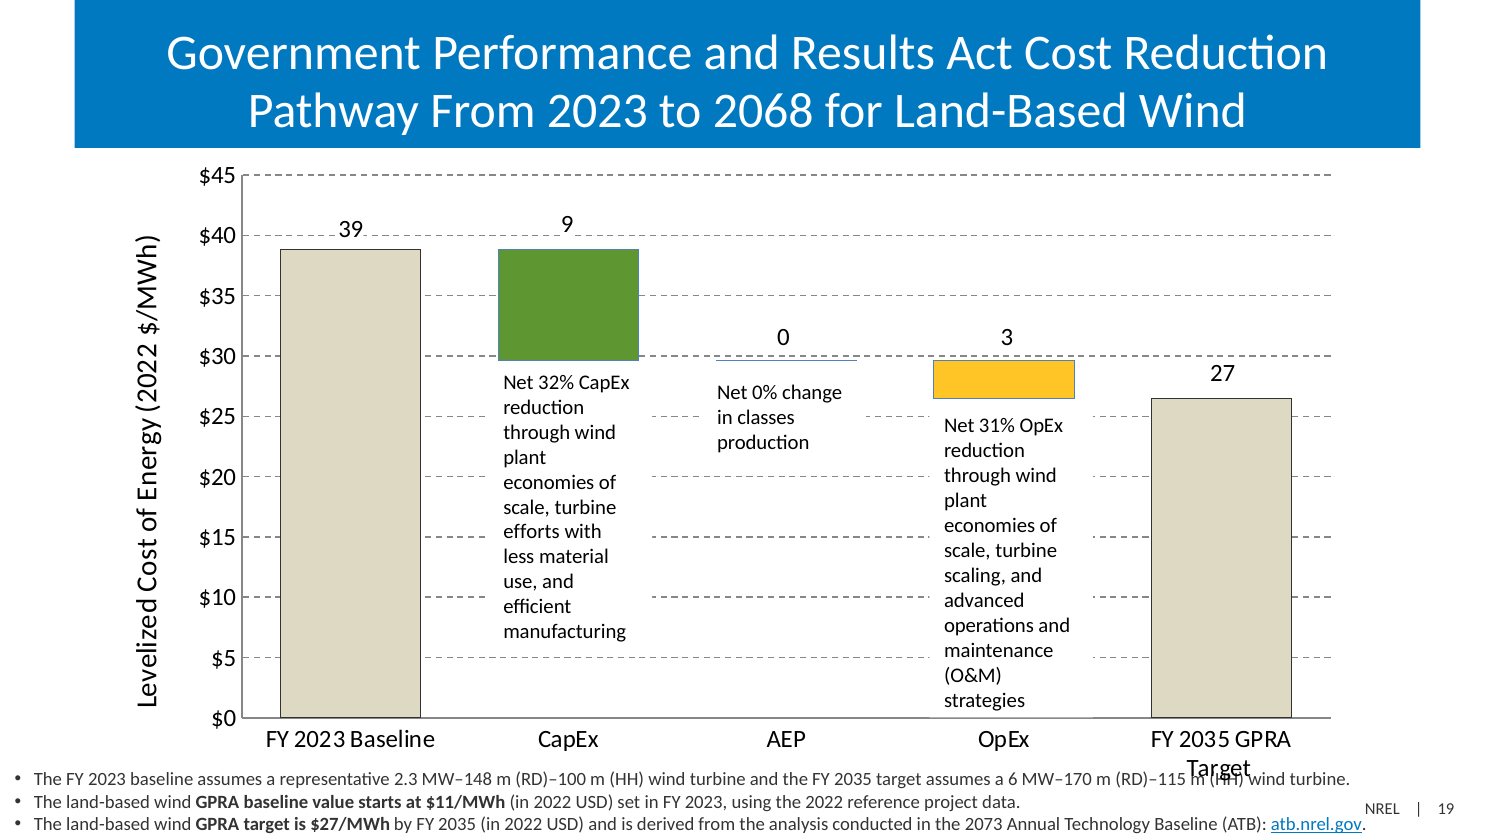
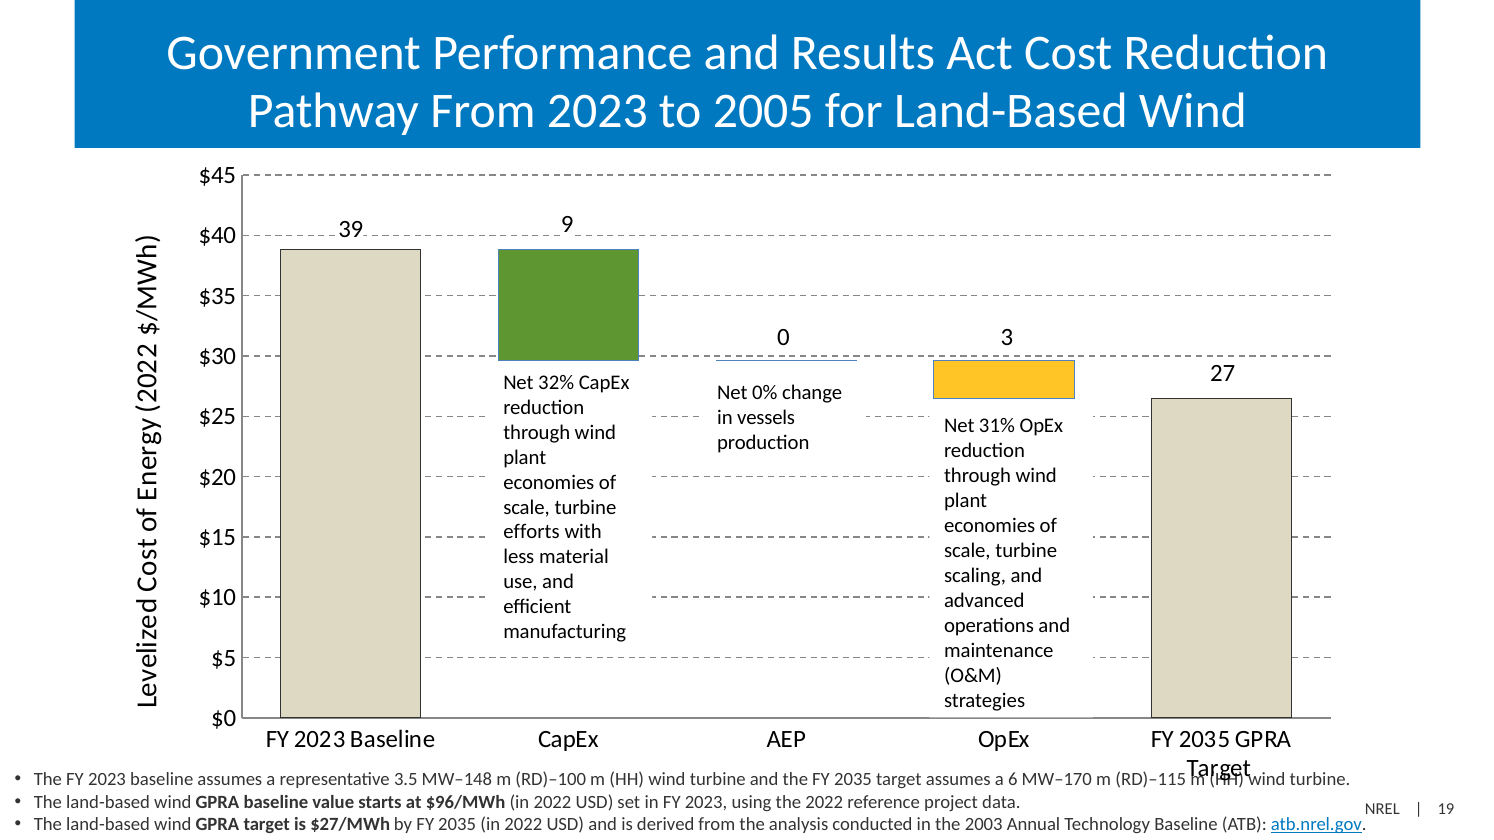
2068: 2068 -> 2005 (763, 112)
classes: classes -> vessels (766, 418)
2.3: 2.3 -> 3.5 (406, 780)
$11/MWh: $11/MWh -> $96/MWh (466, 802)
2073: 2073 -> 2003 (984, 825)
